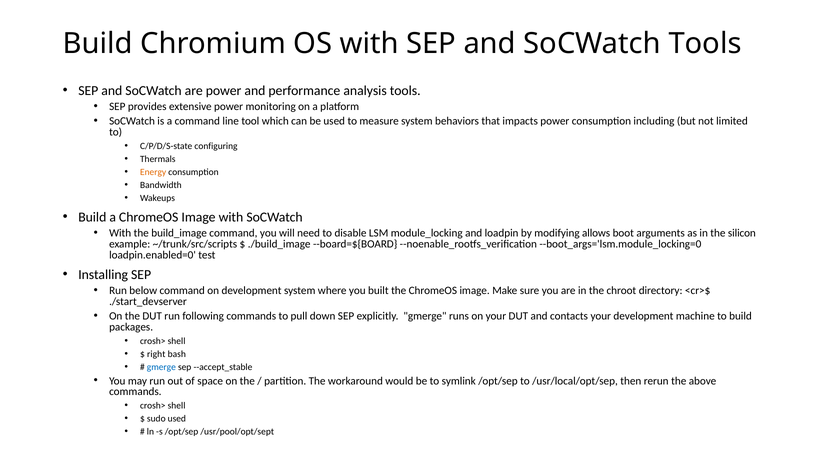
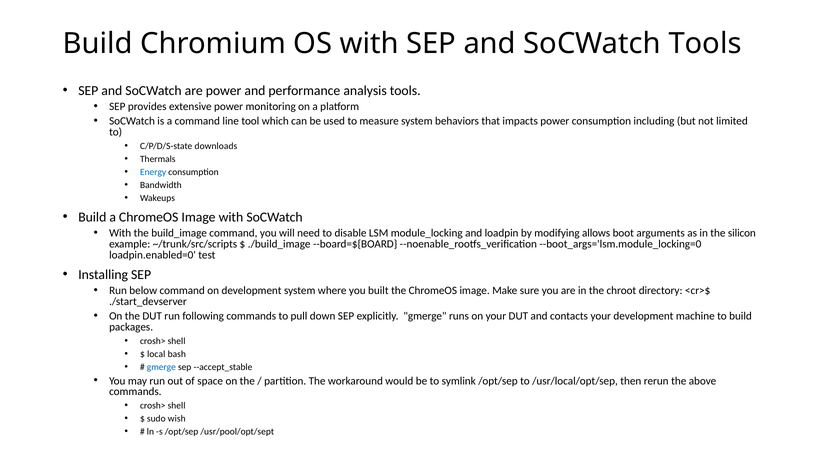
configuring: configuring -> downloads (216, 146)
Energy colour: orange -> blue (153, 172)
right: right -> local (156, 354)
sudo used: used -> wish (177, 418)
